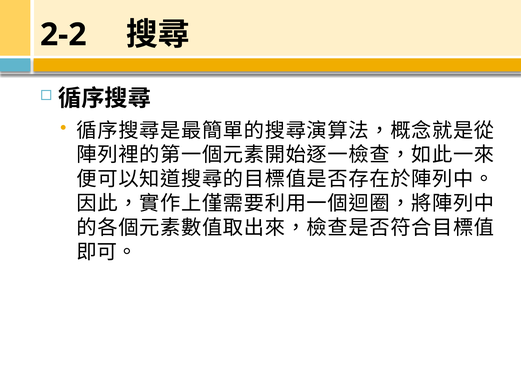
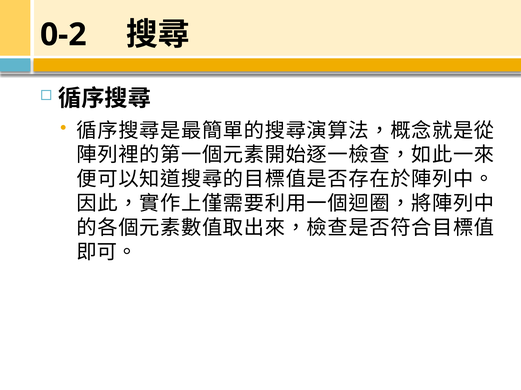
2-2: 2-2 -> 0-2 (63, 35)
